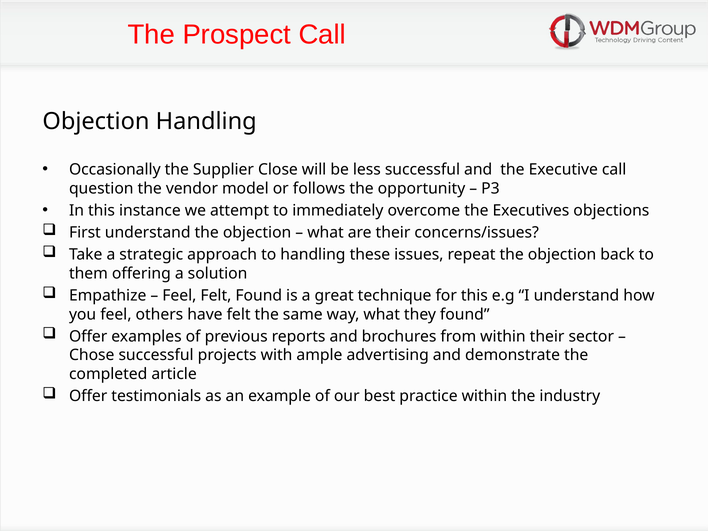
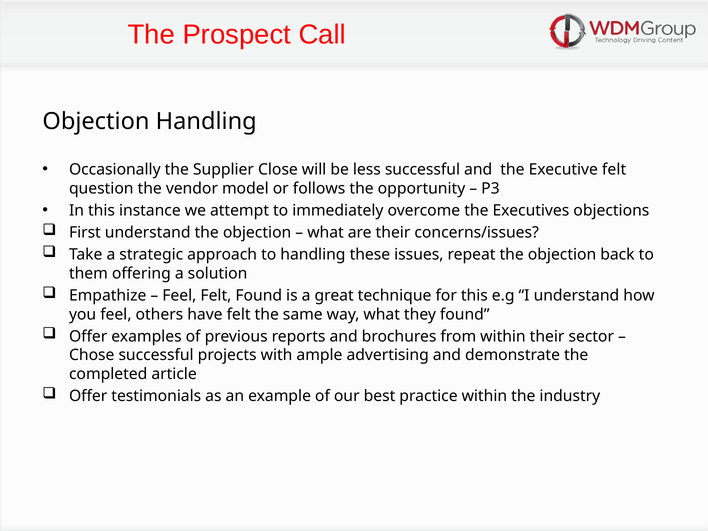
Executive call: call -> felt (614, 170)
